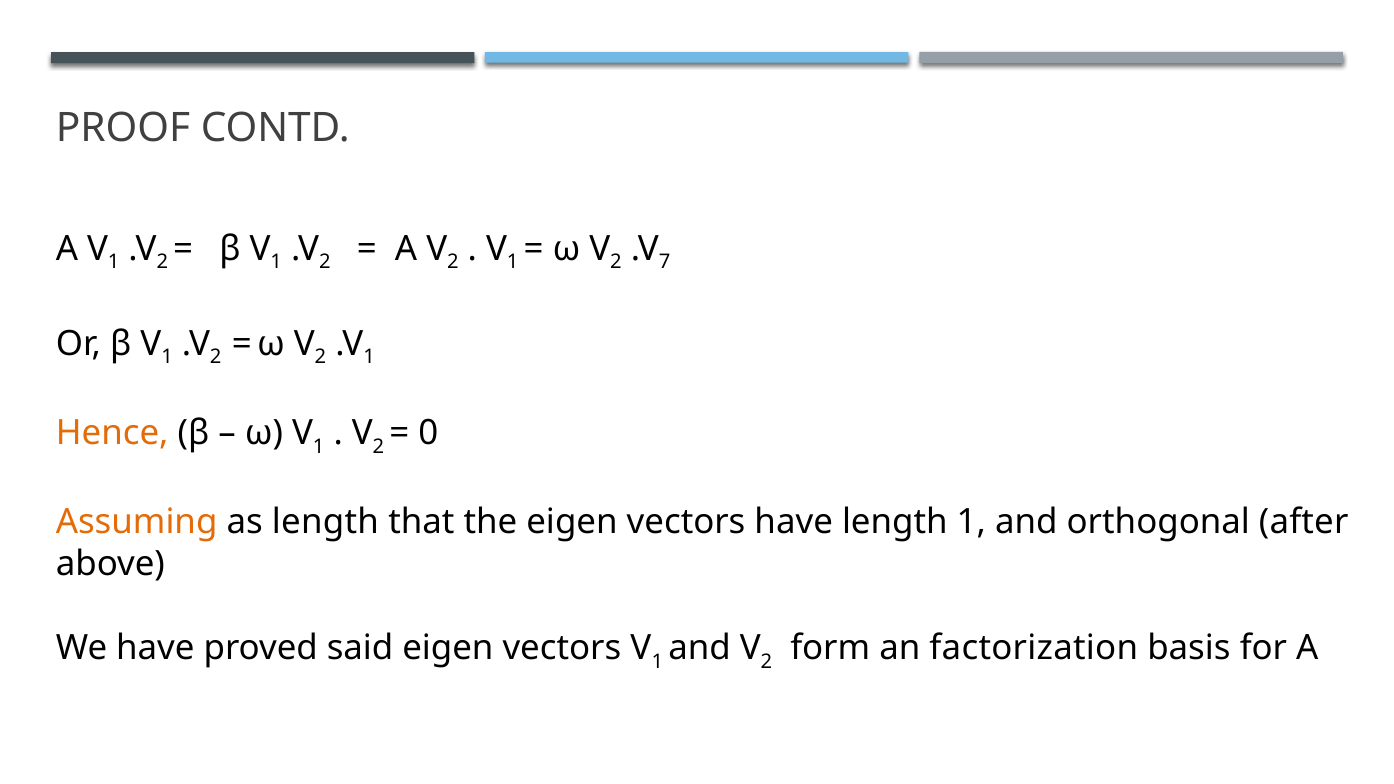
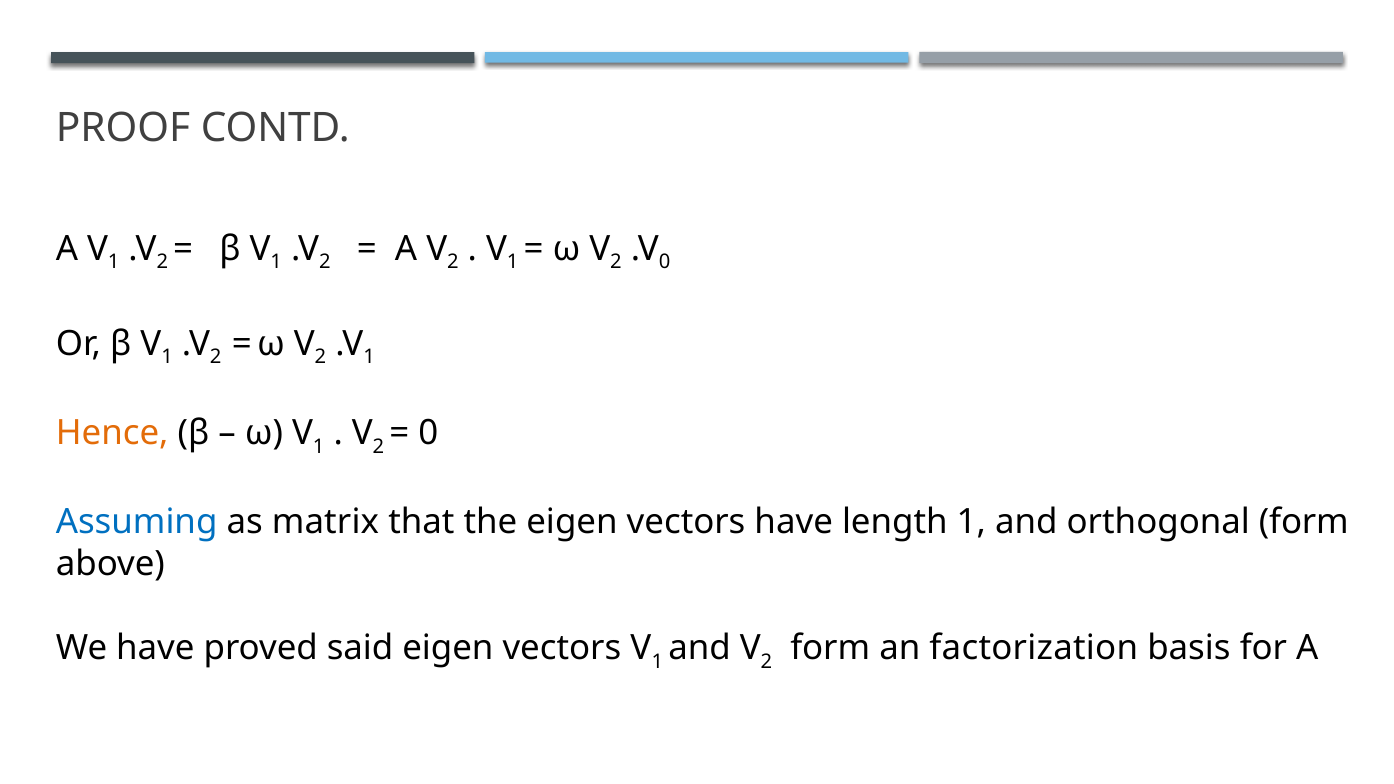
7: 7 -> 0 (665, 262)
Assuming colour: orange -> blue (137, 523)
as length: length -> matrix (325, 523)
orthogonal after: after -> form (1304, 523)
